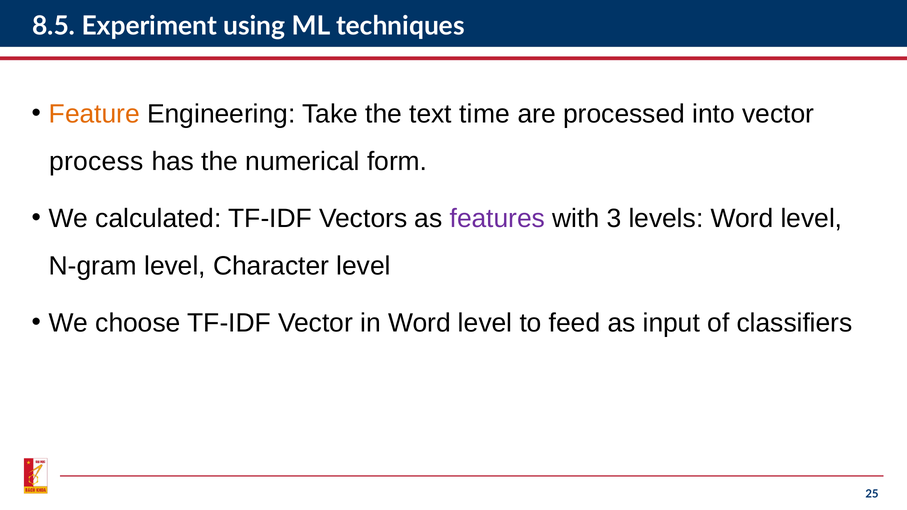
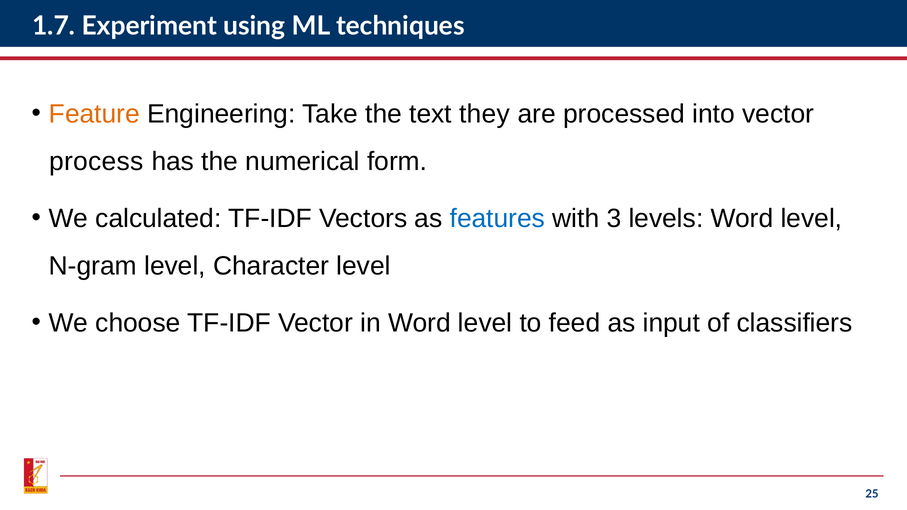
8.5: 8.5 -> 1.7 (54, 26)
time: time -> they (485, 114)
features colour: purple -> blue (497, 219)
